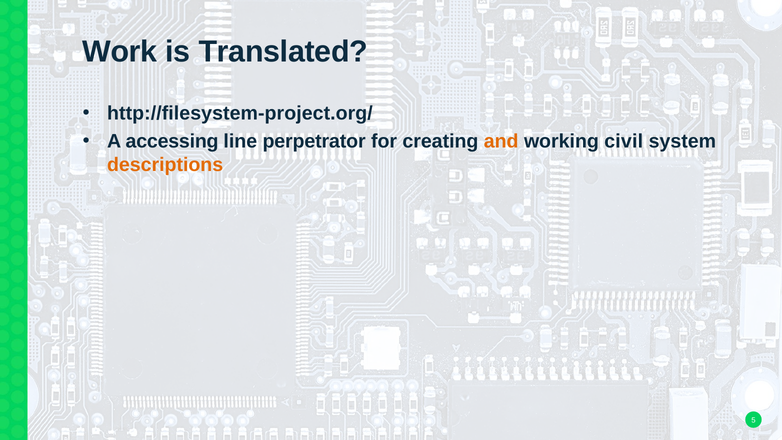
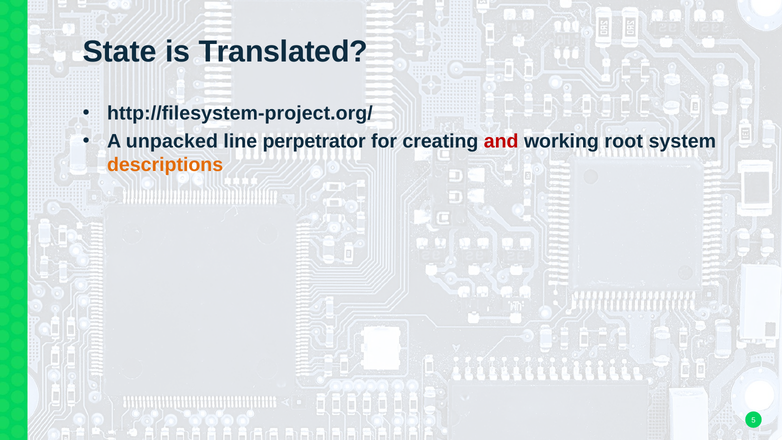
Work: Work -> State (120, 52)
accessing: accessing -> unpacked (172, 141)
and colour: orange -> red (501, 141)
civil: civil -> root (624, 141)
